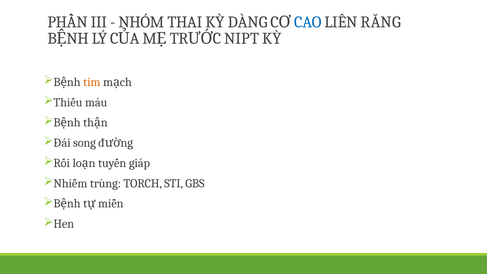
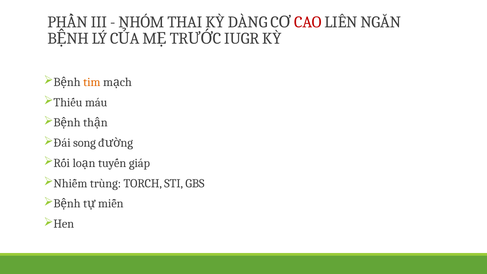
CAO colour: blue -> red (308, 22)
RĂNG: RĂNG -> NGĂN (381, 22)
NIPT: NIPT -> IUGR (242, 39)
